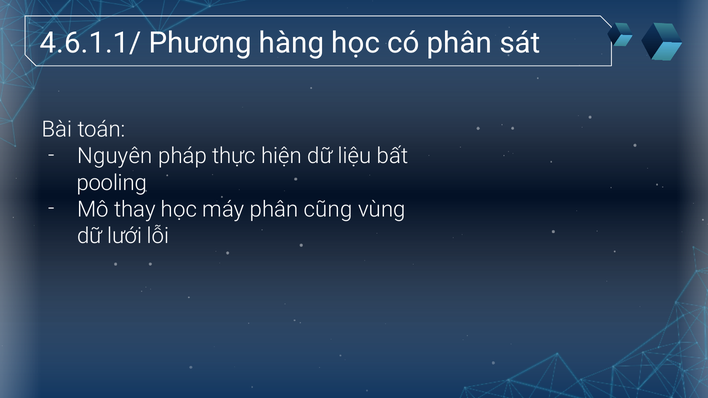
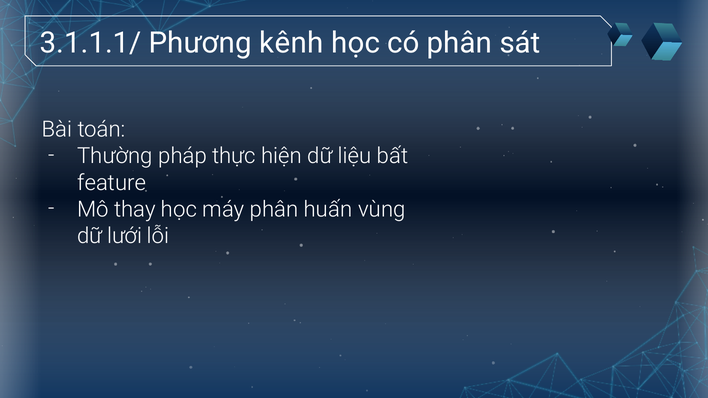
4.6.1.1/: 4.6.1.1/ -> 3.1.1.1/ (91, 43)
hàng: hàng -> kênh (291, 43)
Nguyên: Nguyên -> Thường (115, 156)
pooling: pooling -> feature (112, 183)
cũng: cũng -> huấn (328, 209)
